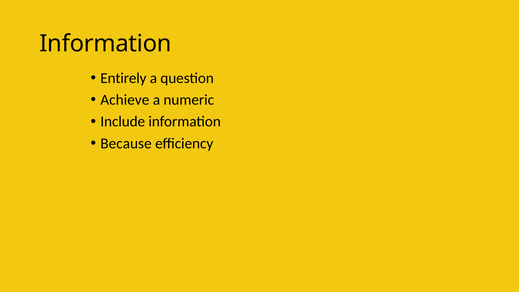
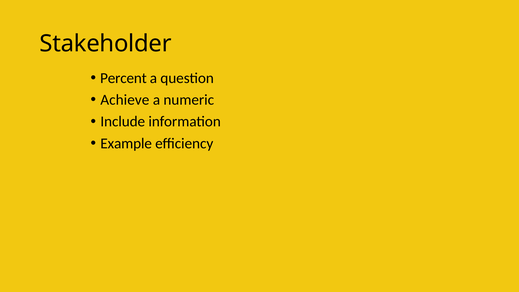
Information: Information -> Stakeholder (106, 44)
Entirely: Entirely -> Percent (123, 78)
Because: Because -> Example (126, 143)
